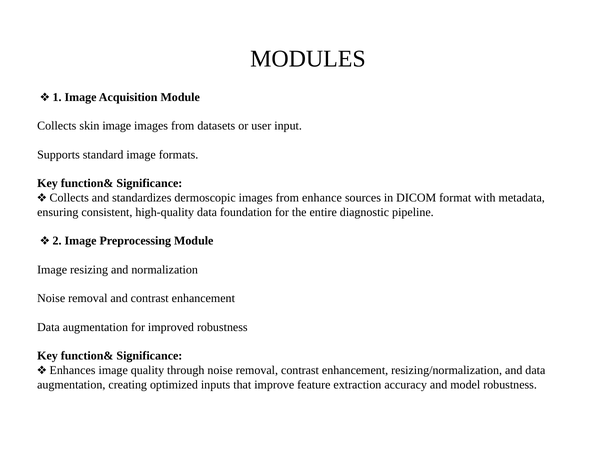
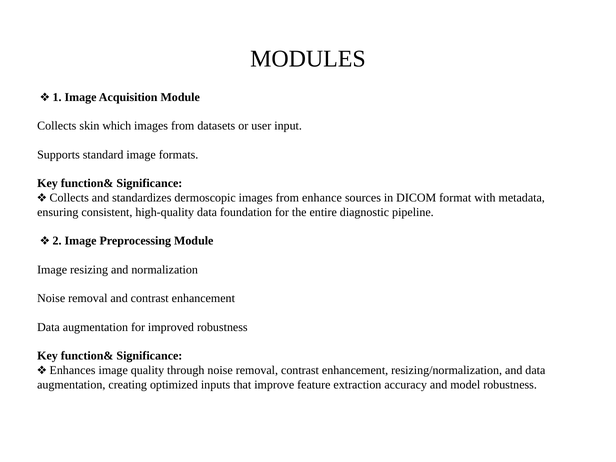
skin image: image -> which (117, 126)
